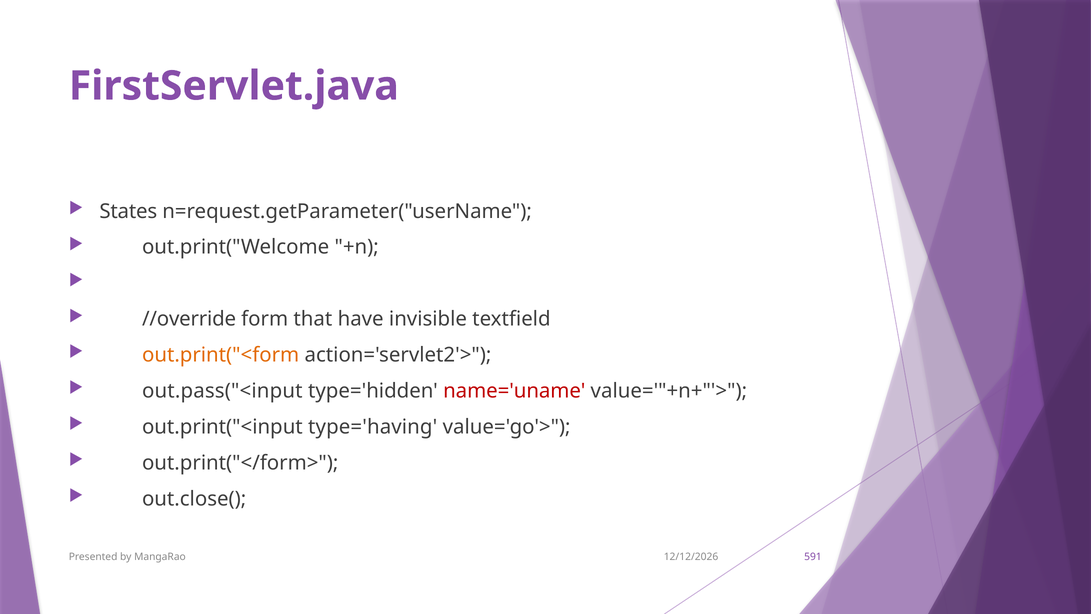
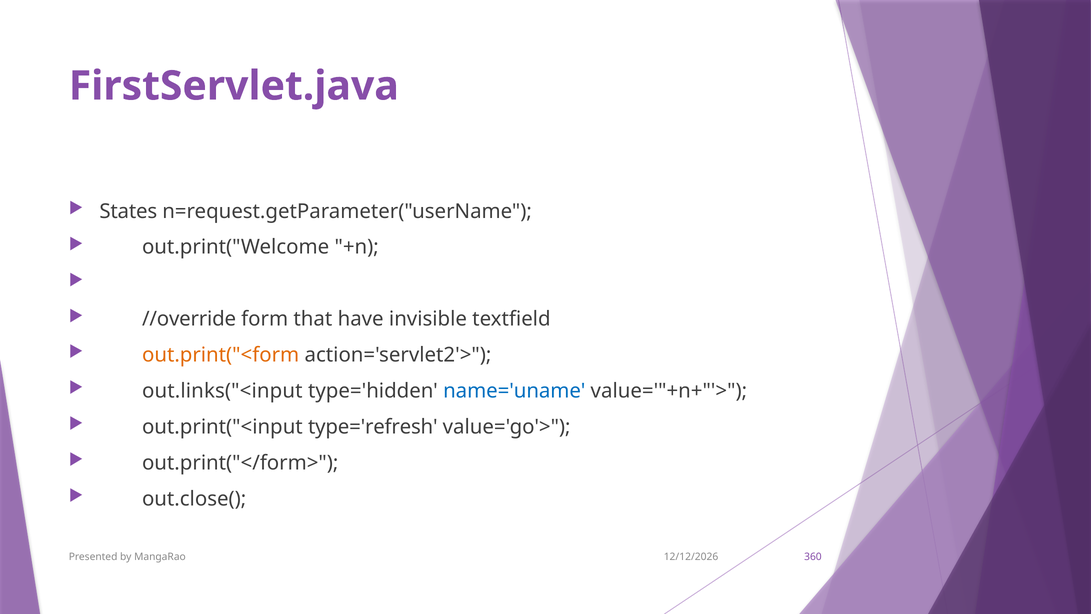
out.pass("<input: out.pass("<input -> out.links("<input (222, 391)
name='uname colour: red -> blue (514, 391)
type='having: type='having -> type='refresh (373, 427)
591: 591 -> 360 (813, 557)
